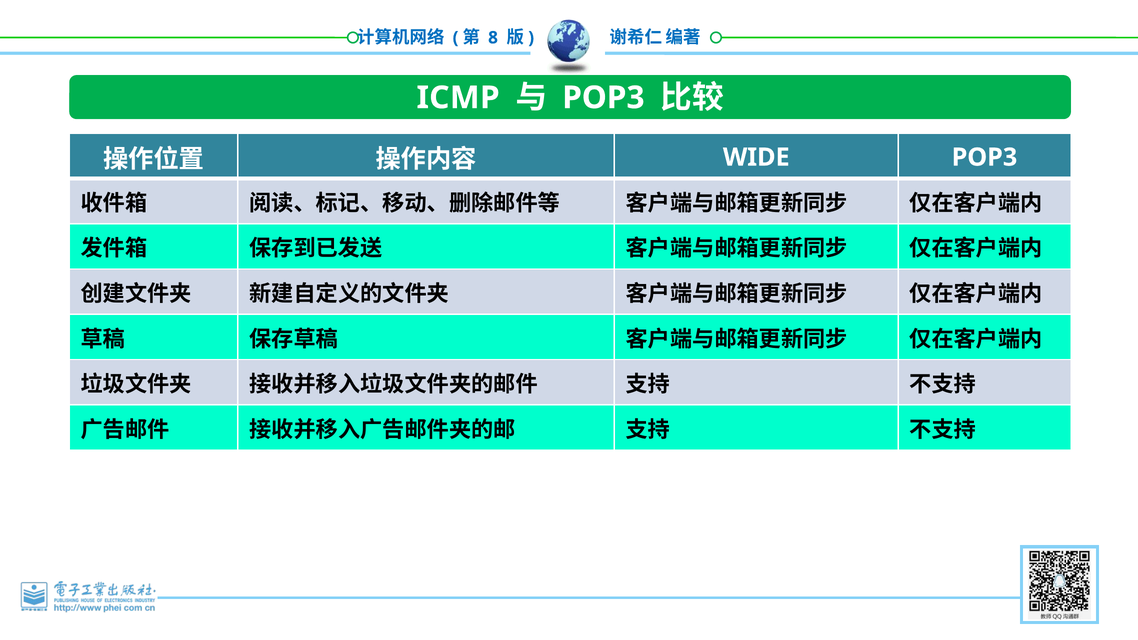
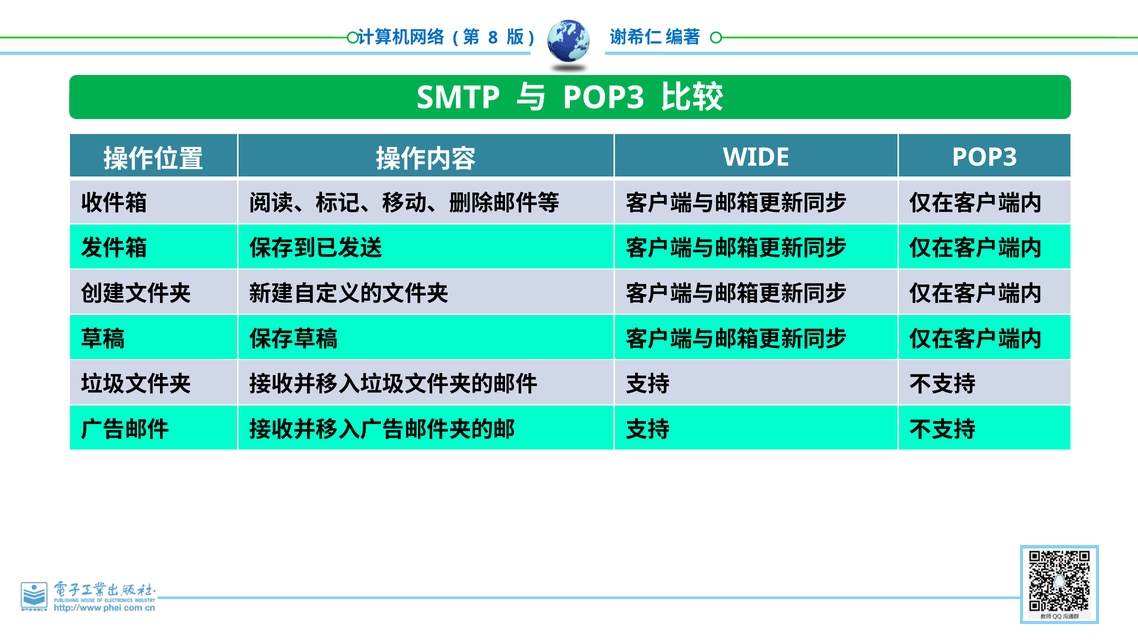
ICMP: ICMP -> SMTP (458, 98)
